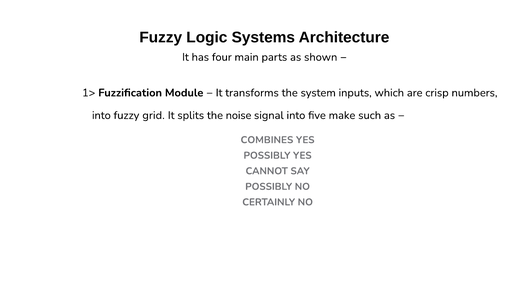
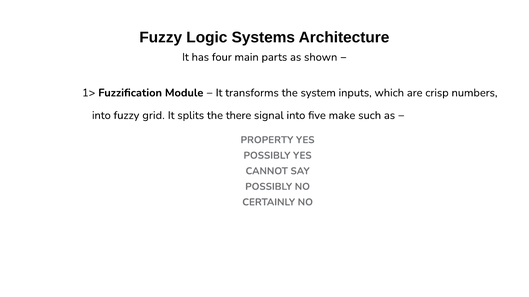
noise: noise -> there (239, 116)
COMBINES: COMBINES -> PROPERTY (267, 140)
